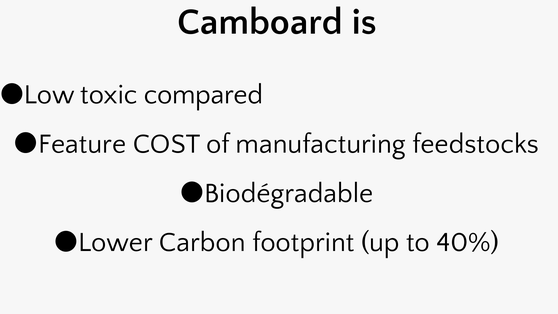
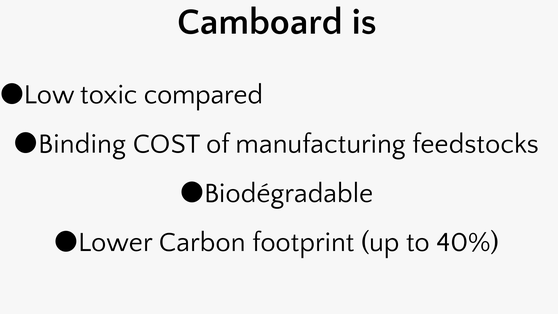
Feature: Feature -> Binding (82, 144)
